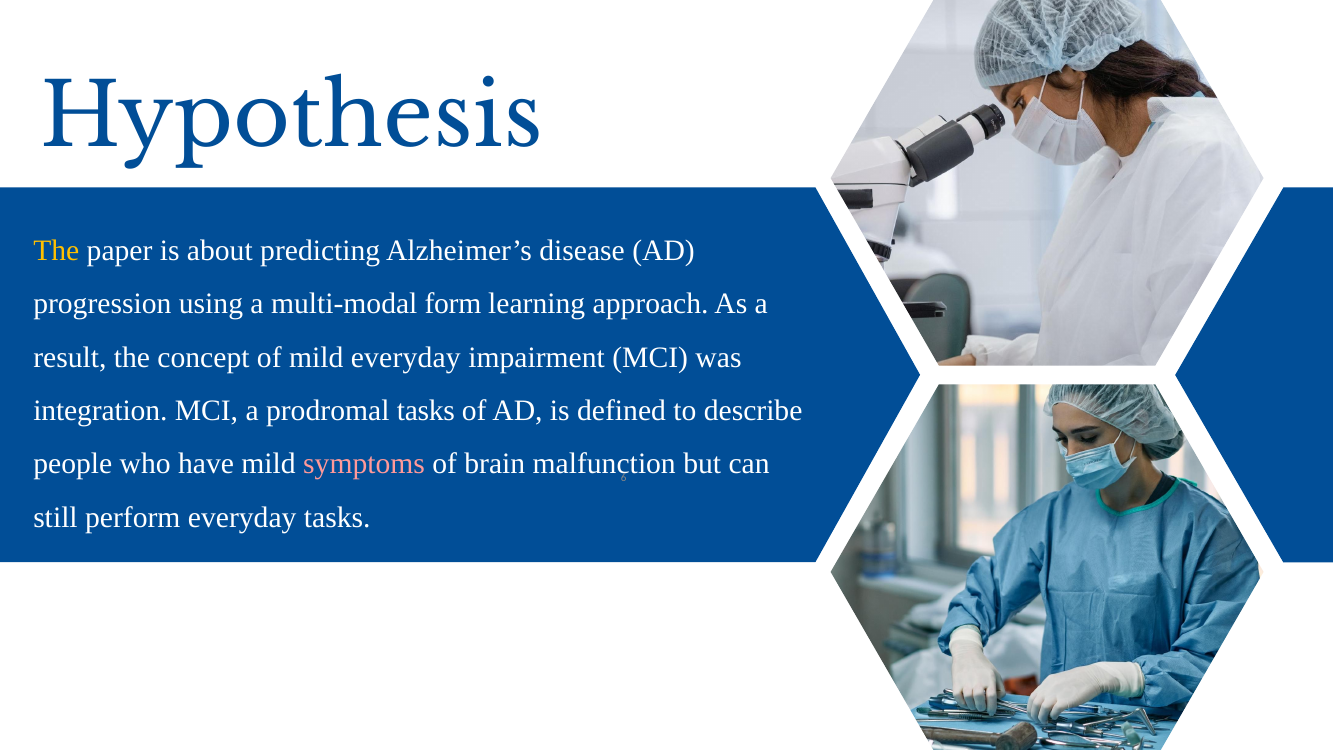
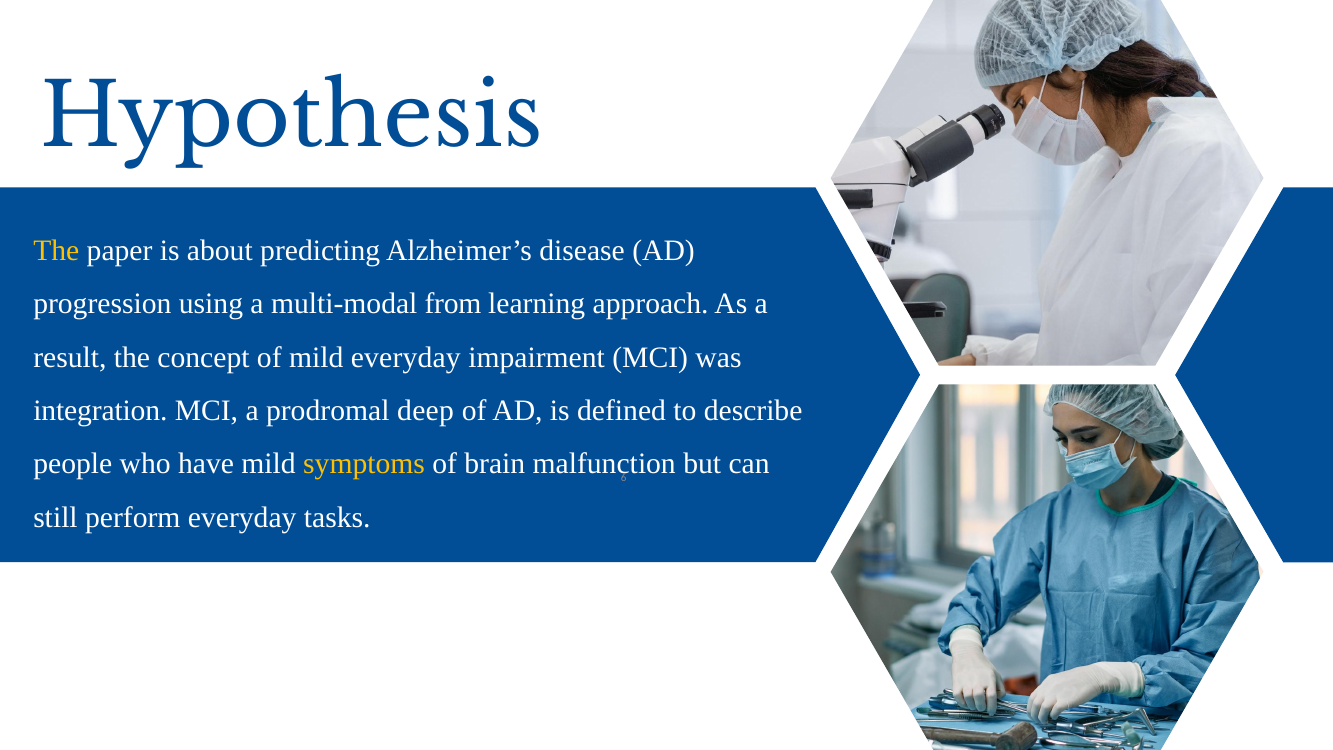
form: form -> from (453, 304)
prodromal tasks: tasks -> deep (426, 411)
symptoms colour: pink -> yellow (364, 464)
